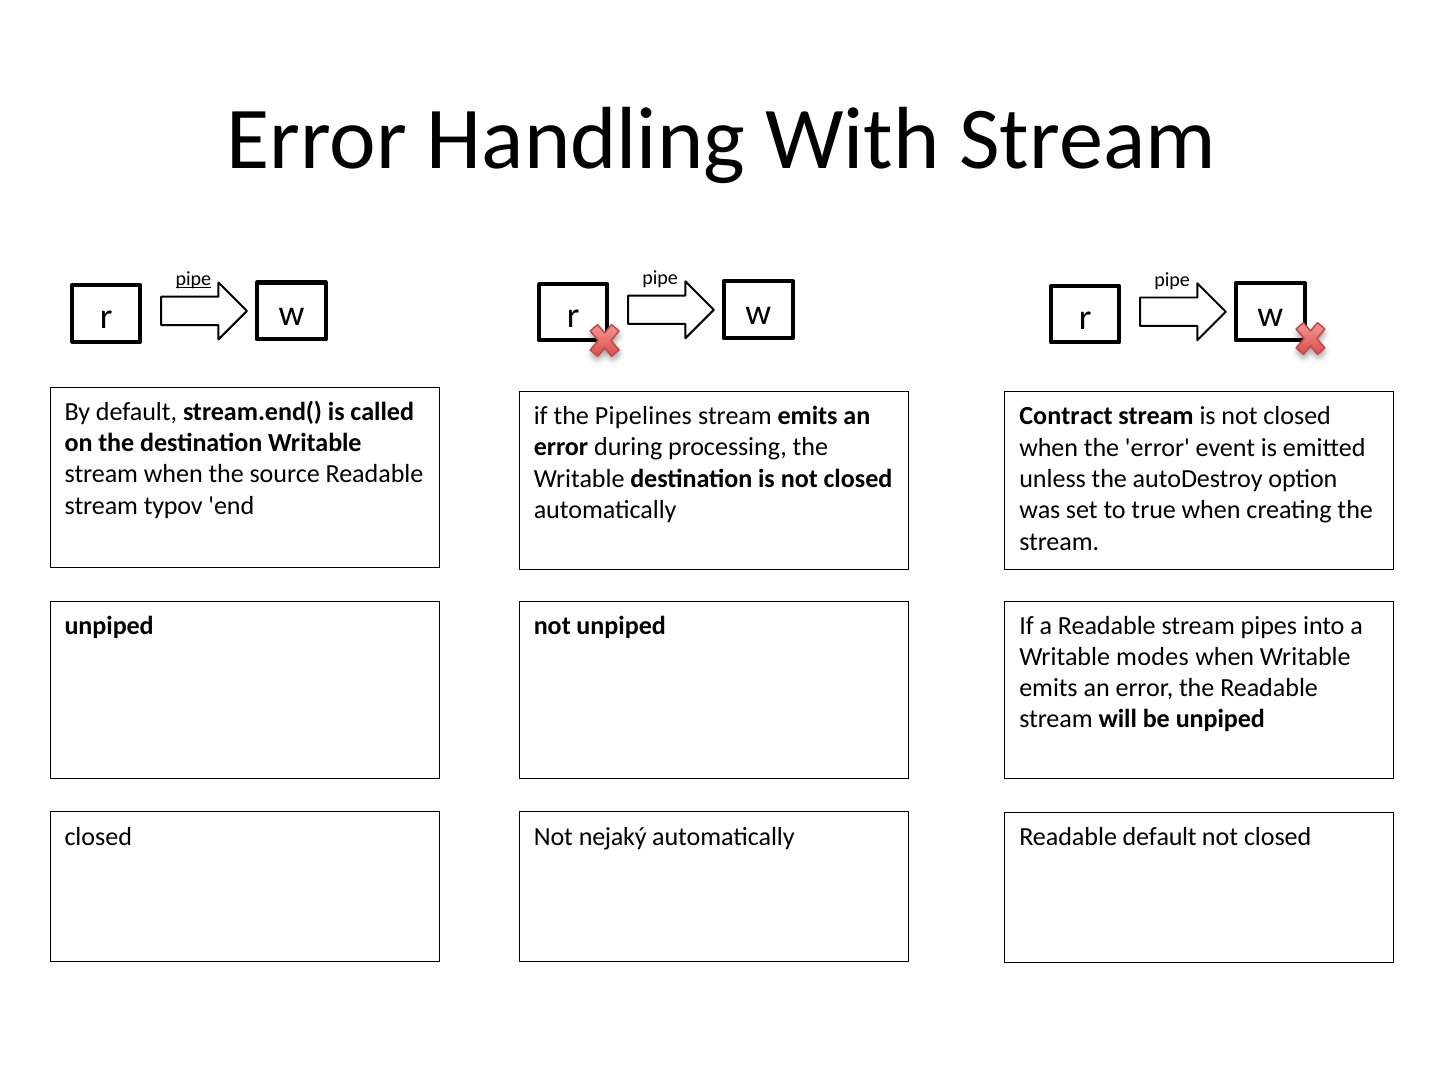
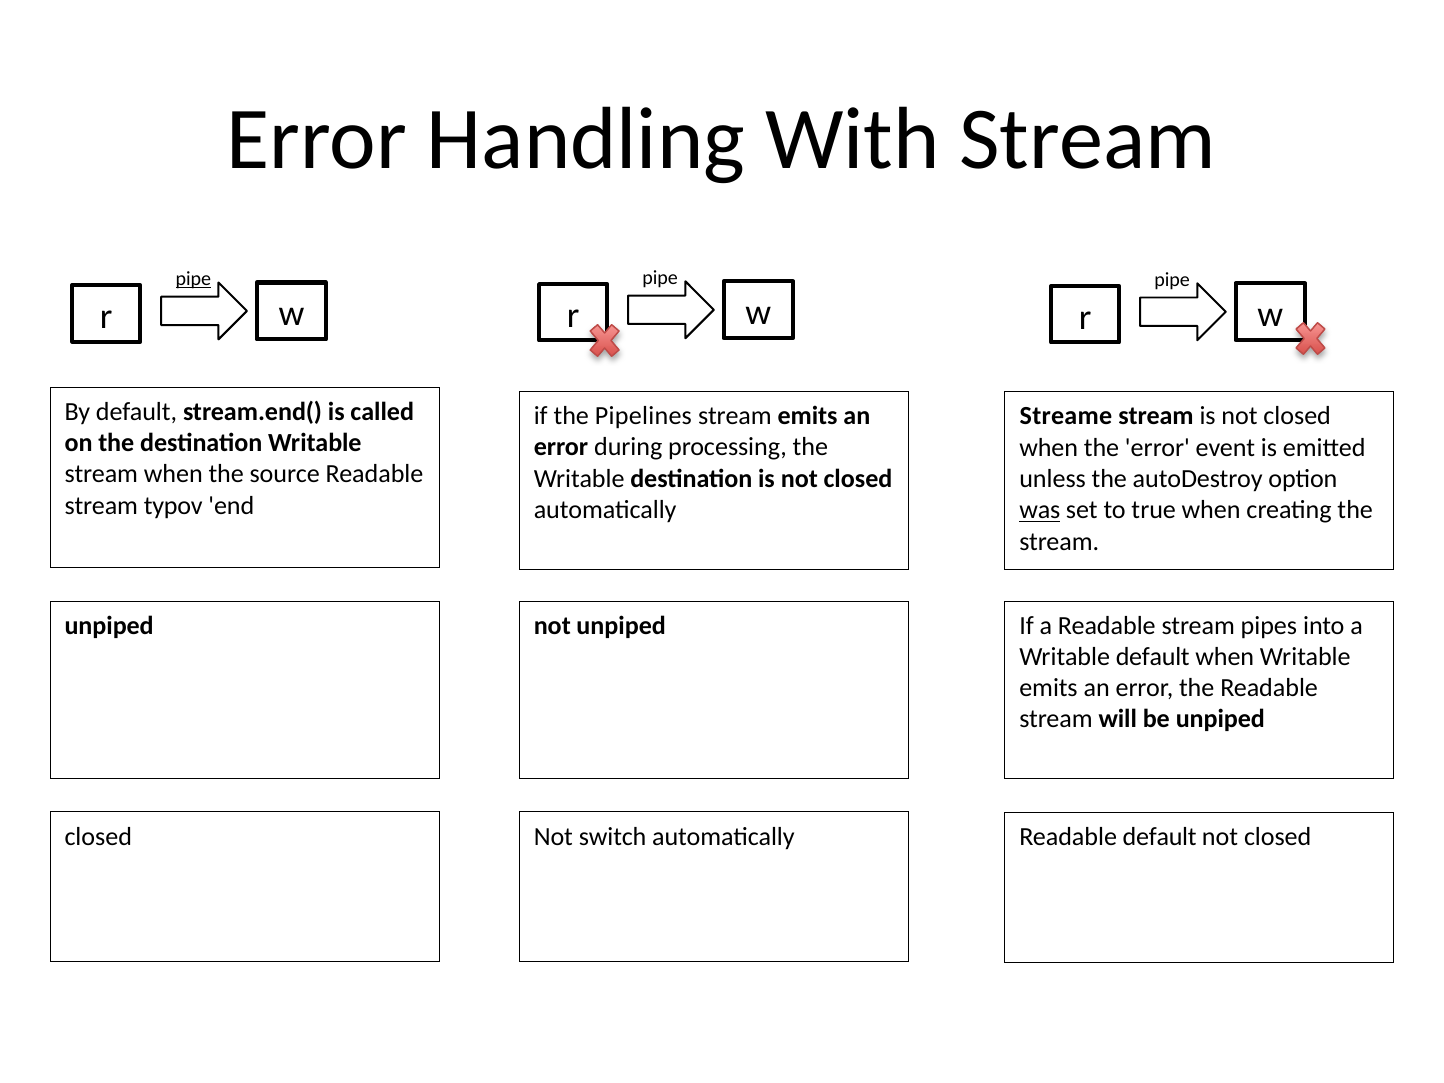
Contract: Contract -> Streame (1066, 416)
was underline: none -> present (1040, 510)
Writable modes: modes -> default (1153, 657)
nejaký: nejaký -> switch (613, 837)
